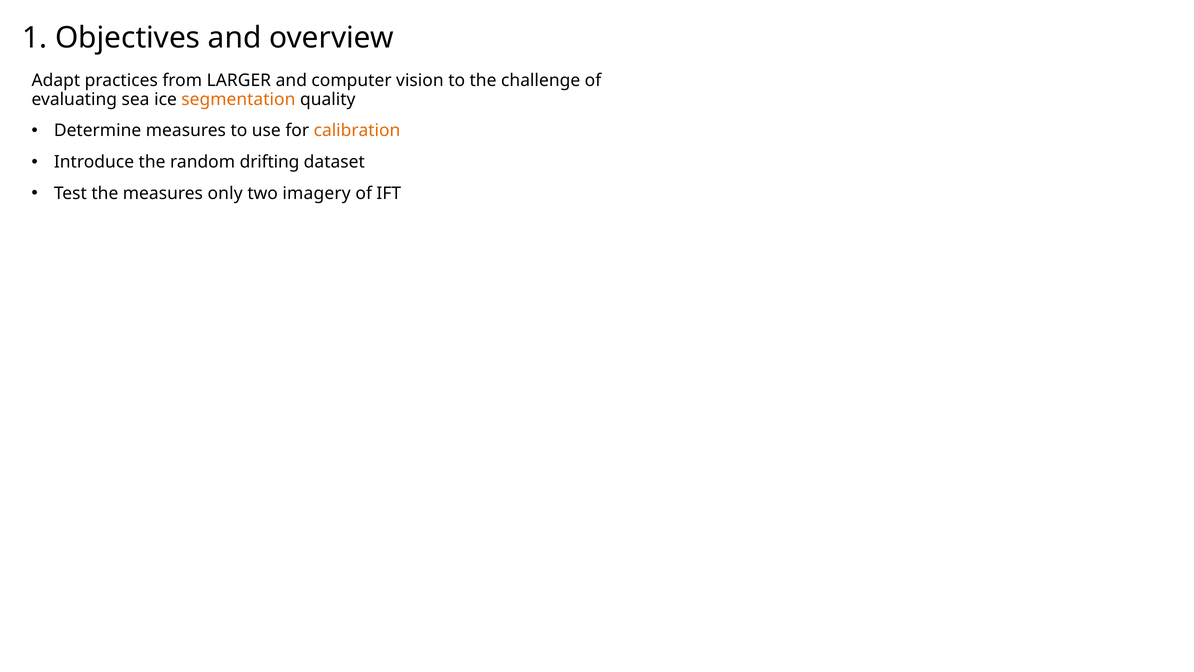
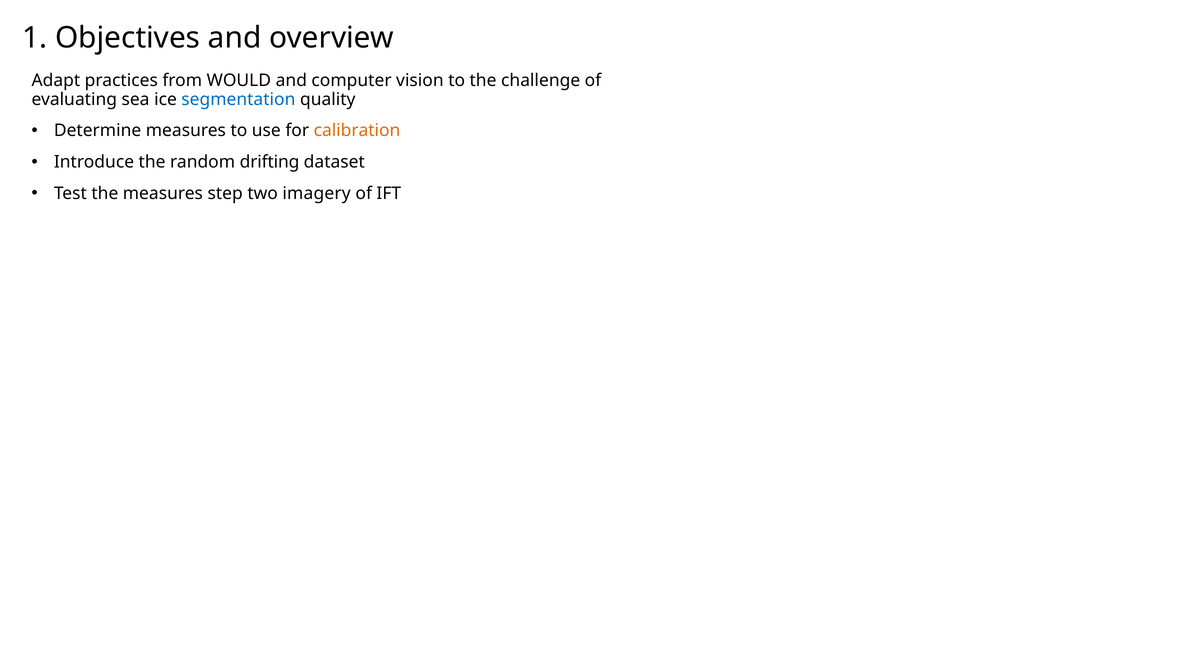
LARGER: LARGER -> WOULD (239, 80)
segmentation colour: orange -> blue (238, 99)
only: only -> step (225, 193)
